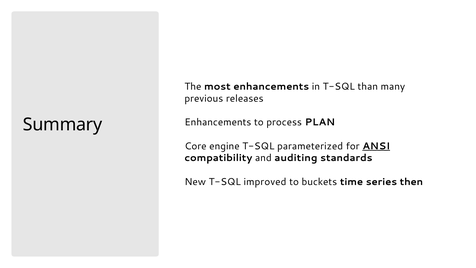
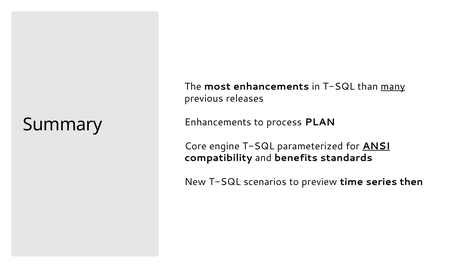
many underline: none -> present (393, 86)
auditing: auditing -> benefits (296, 158)
improved: improved -> scenarios (265, 182)
buckets: buckets -> preview (319, 182)
